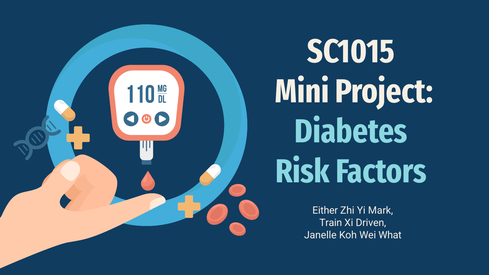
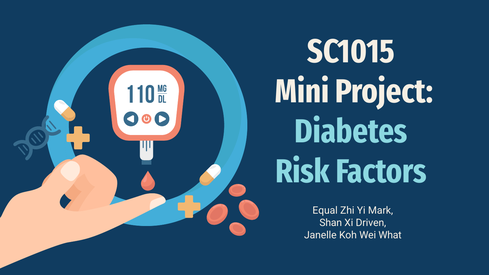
Either: Either -> Equal (325, 211)
Train: Train -> Shan (331, 223)
